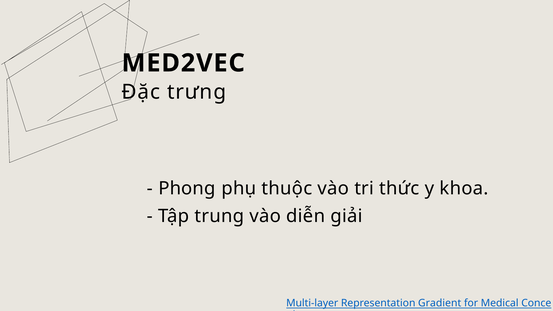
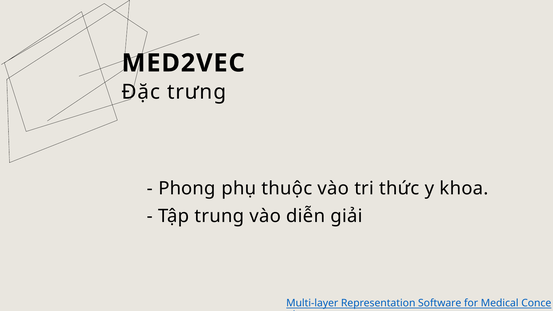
Gradient: Gradient -> Software (440, 303)
